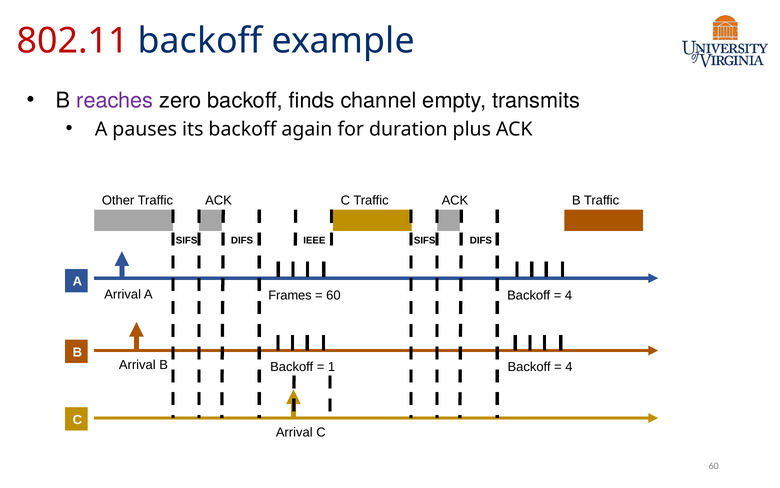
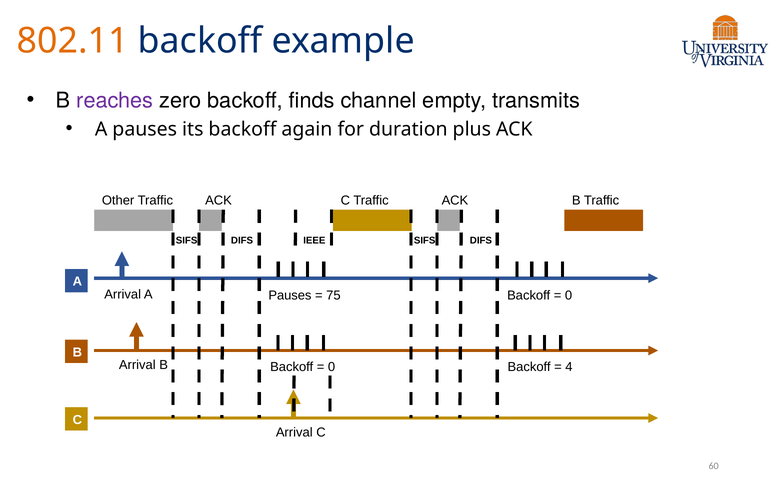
802.11 colour: red -> orange (73, 41)
Frames: Frames -> Pauses (290, 295)
60: 60 -> 75 (333, 295)
4: 4 -> 0 (569, 295)
1: 1 -> 0 (332, 366)
